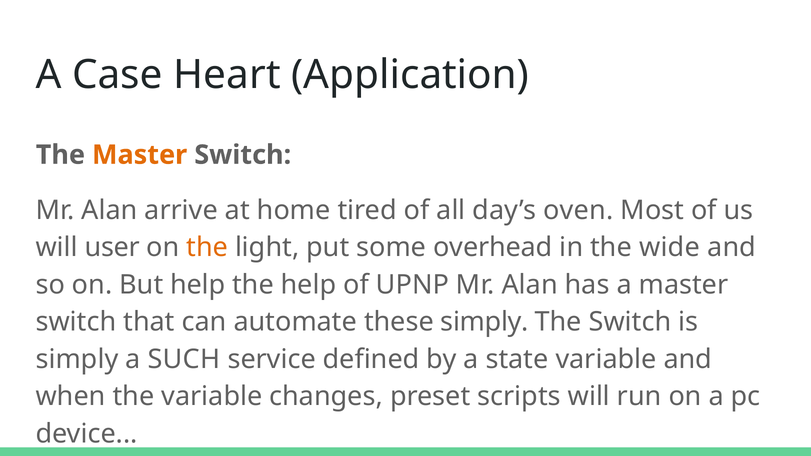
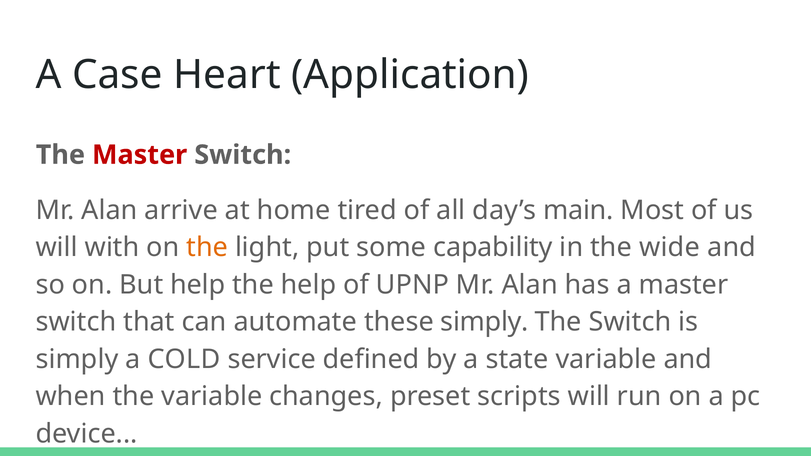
Master colour: orange -> red (140, 155)
oven: oven -> main (578, 210)
user: user -> with (112, 248)
overhead: overhead -> capability (493, 248)
SUCH: SUCH -> COLD (184, 359)
